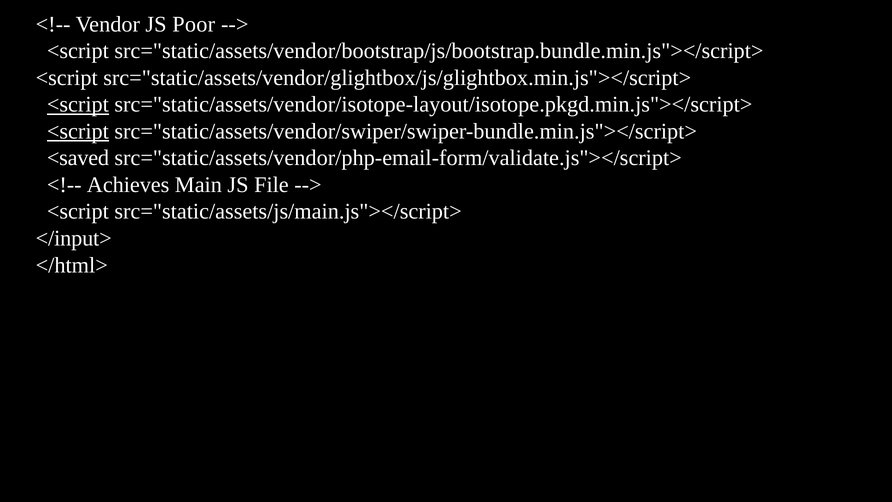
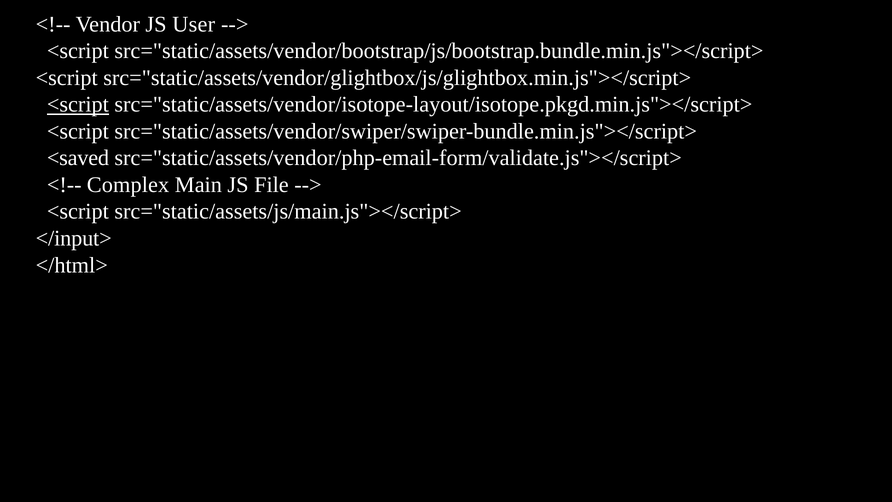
Poor: Poor -> User (194, 24)
<script underline: present -> none (78, 131)
Achieves: Achieves -> Complex (128, 185)
